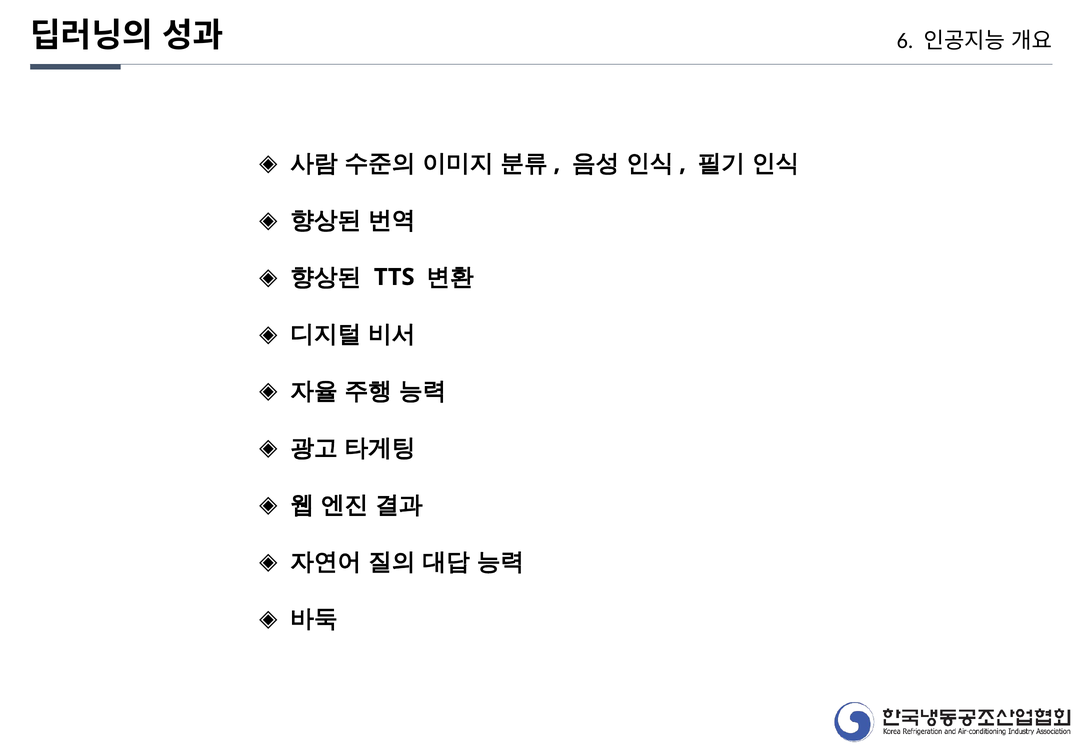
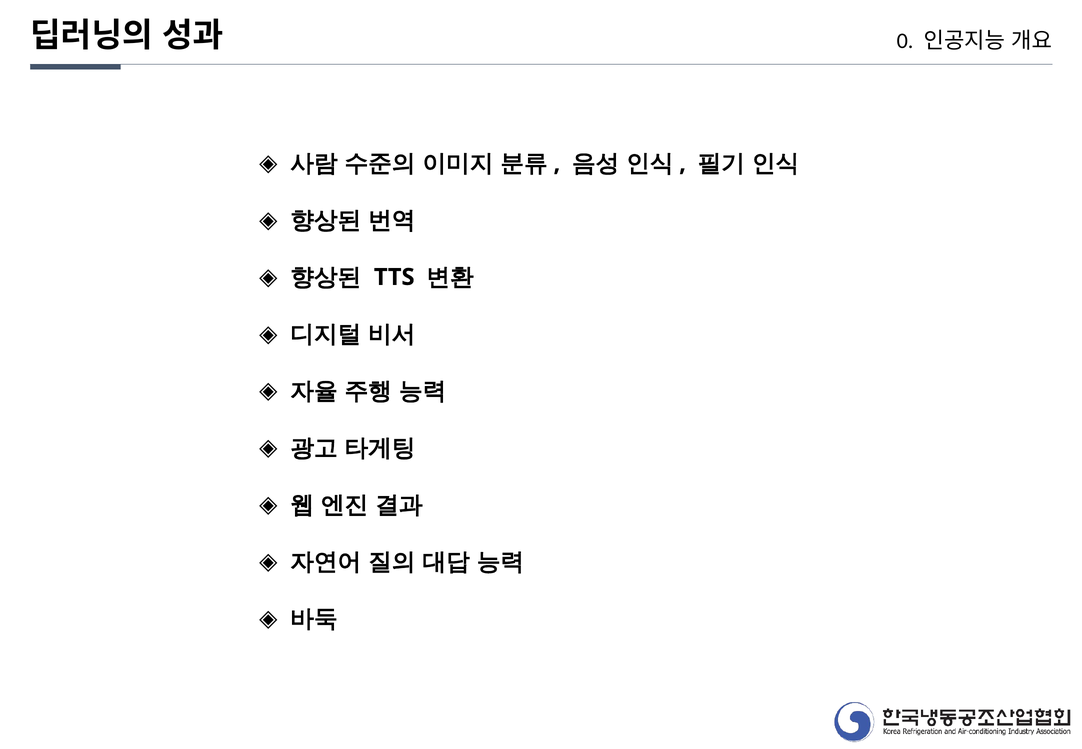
6: 6 -> 0 (905, 41)
